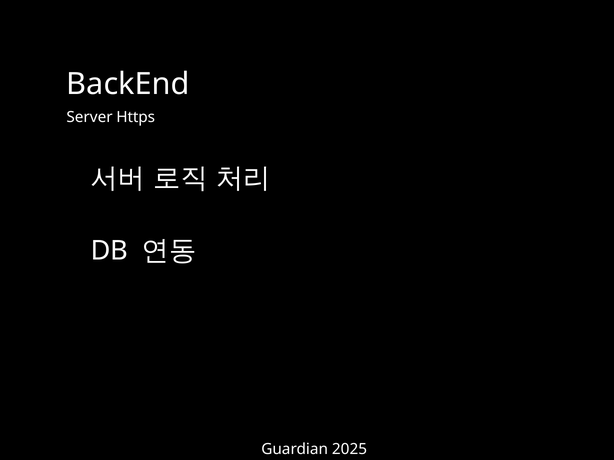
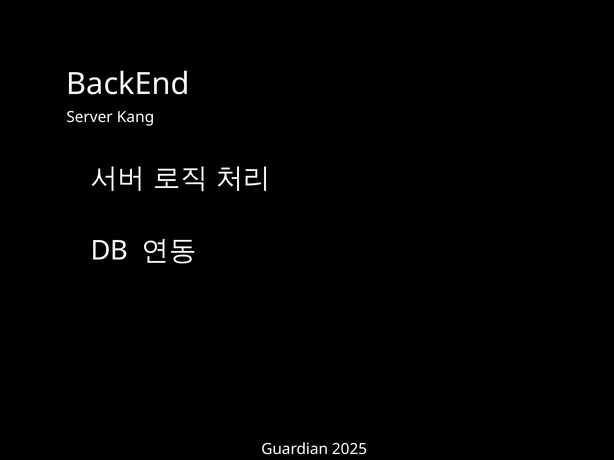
Https: Https -> Kang (136, 117)
